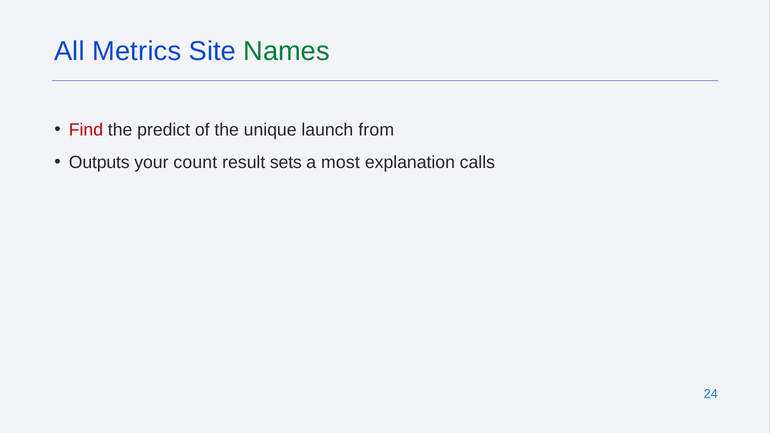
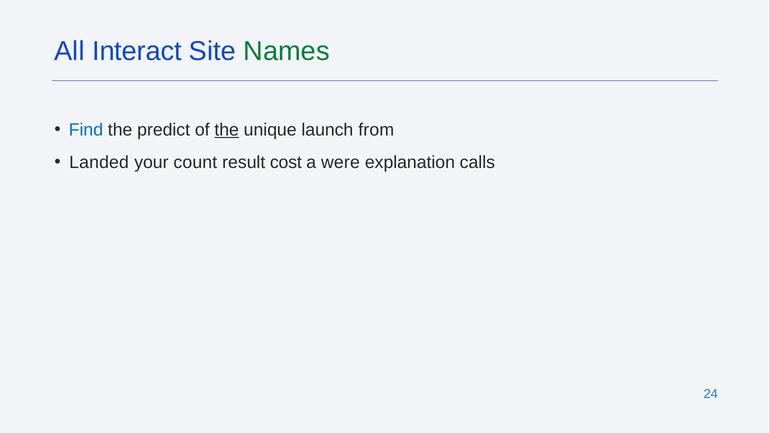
Metrics: Metrics -> Interact (137, 51)
Find colour: red -> blue (86, 130)
the underline: none -> present (227, 130)
Outputs: Outputs -> Landed (99, 162)
sets: sets -> cost (286, 162)
most: most -> were (340, 162)
